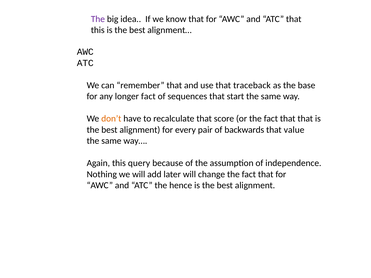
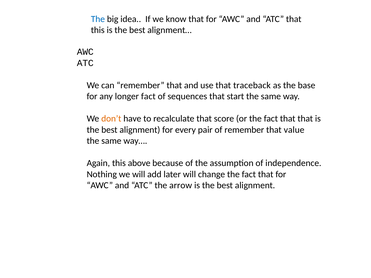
The colour: purple -> blue (98, 19)
of backwards: backwards -> remember (244, 130)
query: query -> above (139, 163)
hence: hence -> arrow (181, 185)
